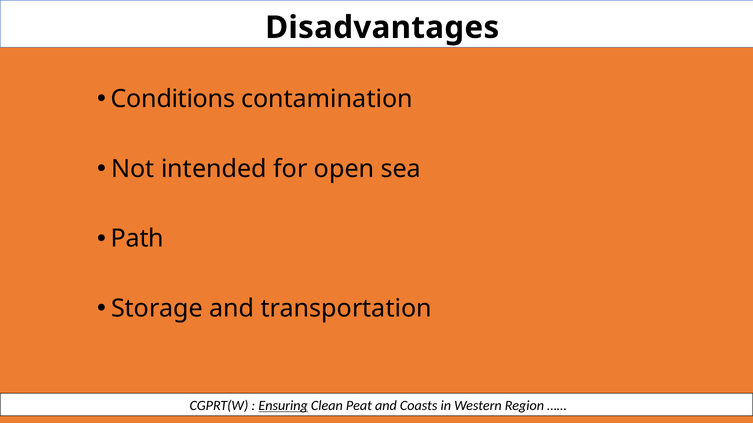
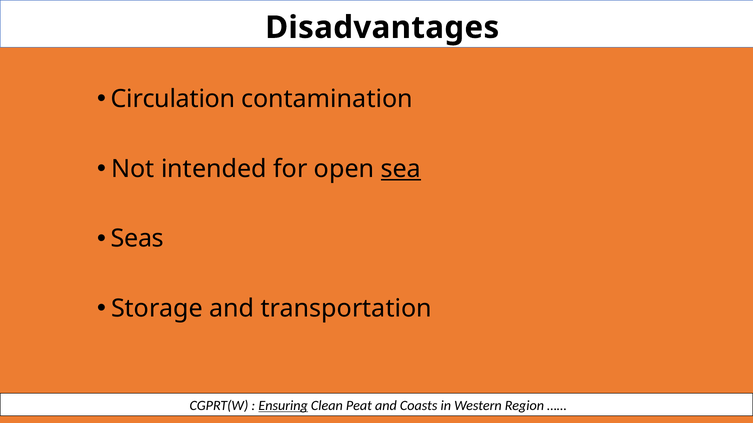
Conditions: Conditions -> Circulation (173, 99)
sea underline: none -> present (401, 169)
Path: Path -> Seas (137, 239)
